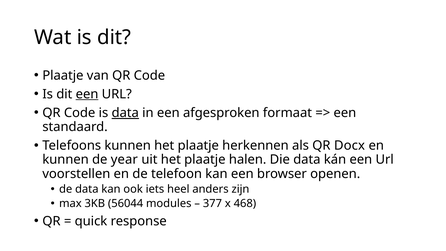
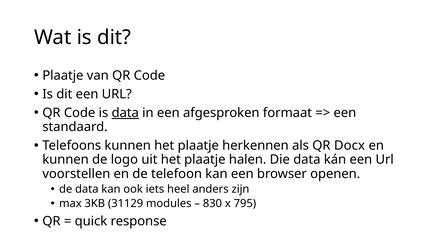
een underline: present -> none (87, 94)
year: year -> logo (124, 160)
56044: 56044 -> 31129 (126, 203)
377: 377 -> 830 (212, 203)
468: 468 -> 795 (245, 203)
